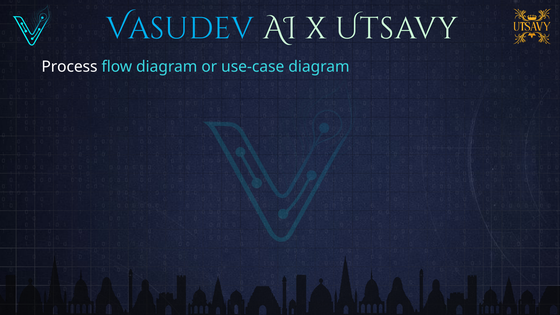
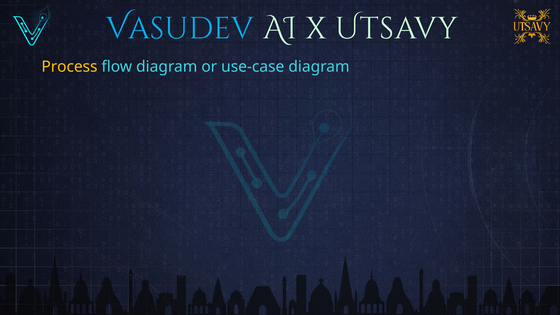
Process colour: white -> yellow (69, 67)
